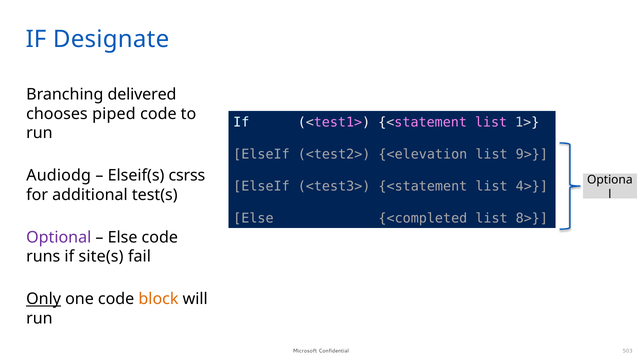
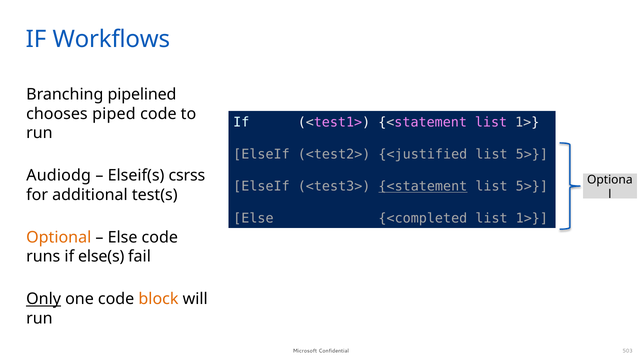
Designate: Designate -> Workflows (111, 39)
delivered: delivered -> pipelined (142, 95)
<elevation: <elevation -> <justified (423, 154)
9>: 9> -> 5> (532, 154)
<statement underline: none -> present (423, 187)
4>: 4> -> 5> (532, 187)
8>: 8> -> 1> (532, 219)
Optional colour: purple -> orange (59, 237)
site(s: site(s -> else(s (101, 257)
